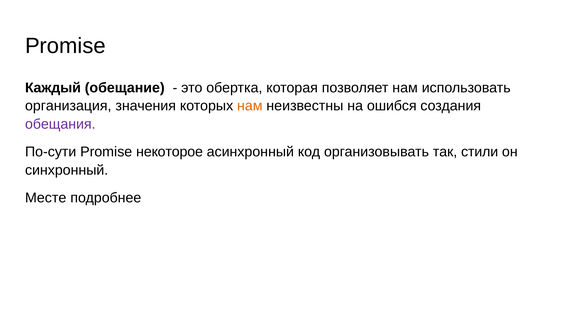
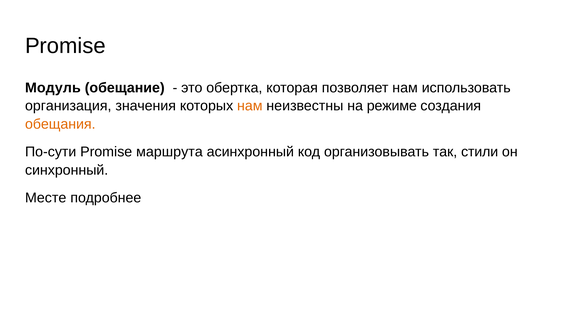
Каждый: Каждый -> Модуль (53, 88)
ошибся: ошибся -> режиме (392, 106)
обещания colour: purple -> orange (60, 124)
некоторое: некоторое -> маршрута (169, 152)
